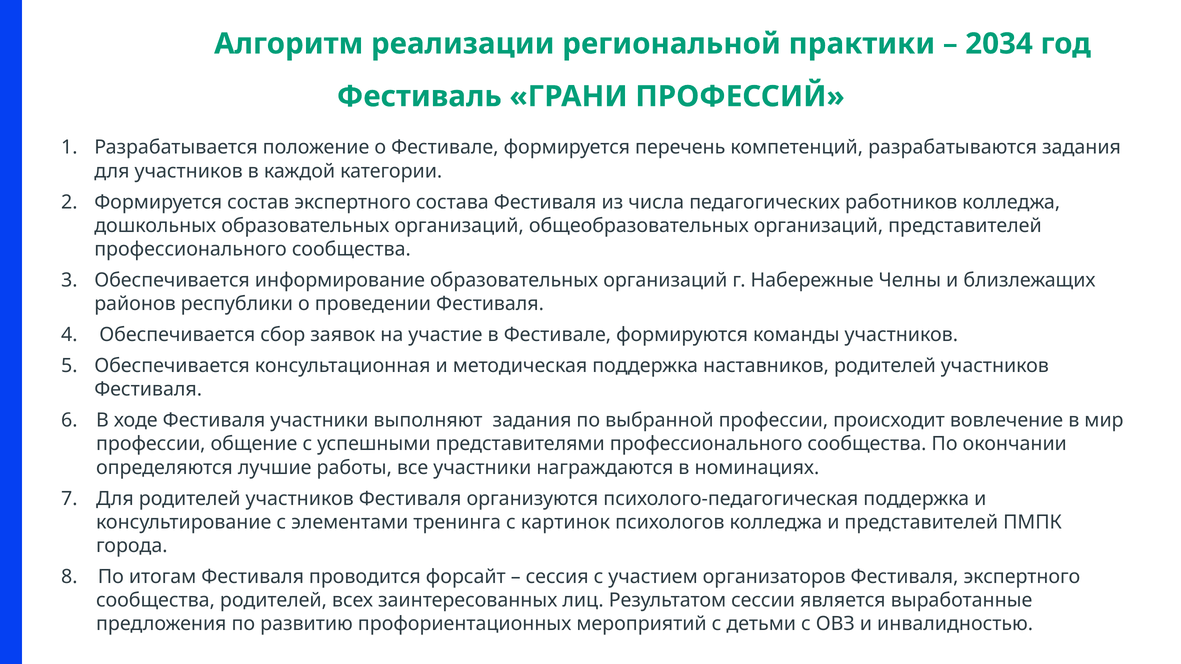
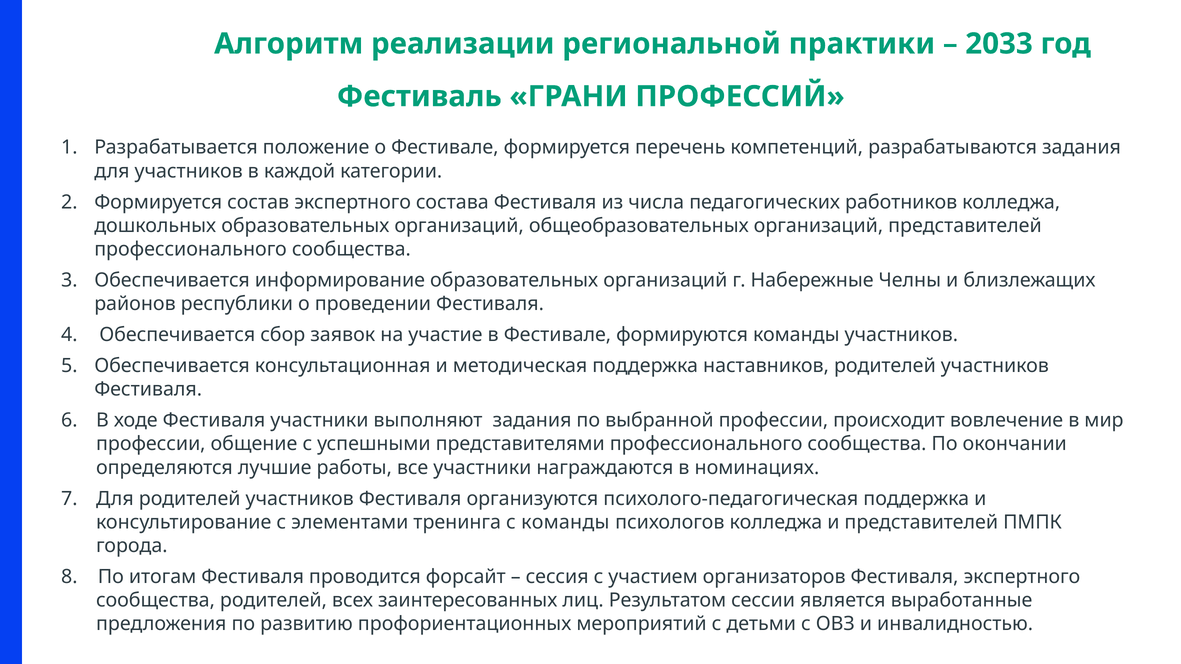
2034: 2034 -> 2033 (999, 44)
с картинок: картинок -> команды (565, 522)
